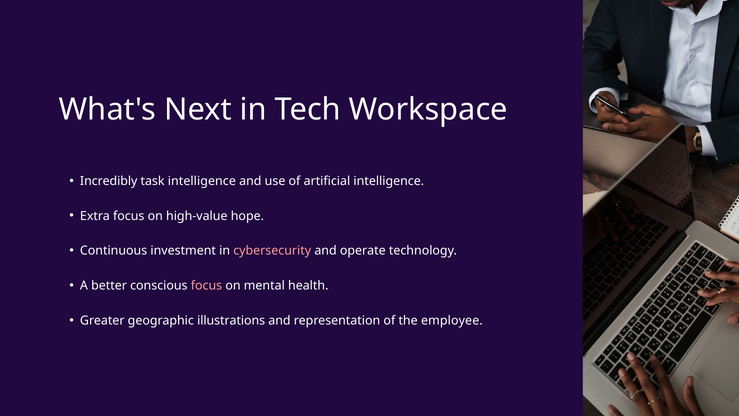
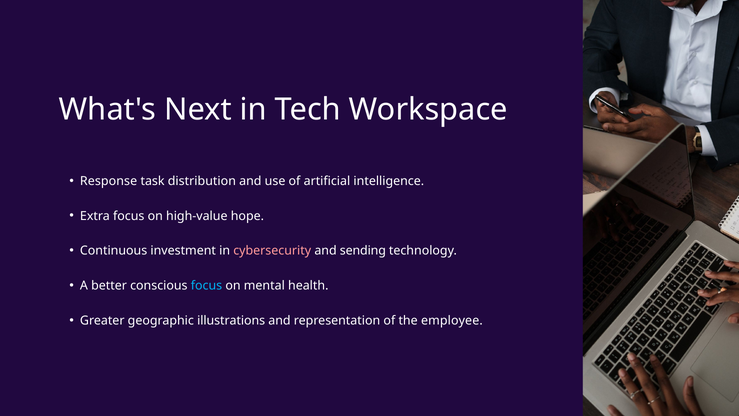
Incredibly: Incredibly -> Response (109, 181)
task intelligence: intelligence -> distribution (202, 181)
operate: operate -> sending (363, 251)
focus colour: pink -> light blue (206, 286)
